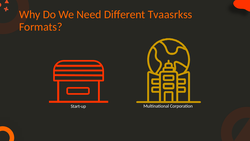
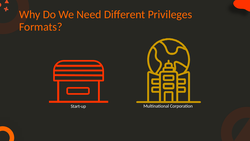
Tvaasrkss: Tvaasrkss -> Privileges (170, 14)
